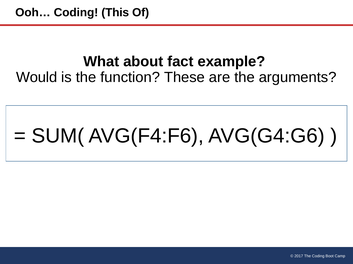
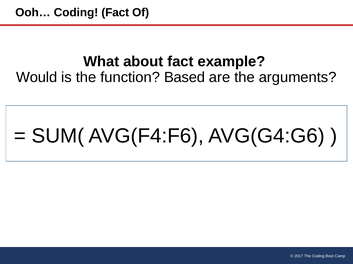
Coding This: This -> Fact (115, 13)
These: These -> Based (185, 78)
